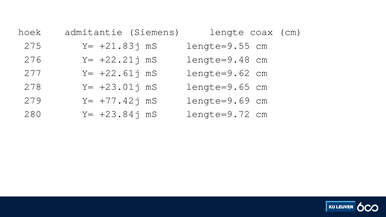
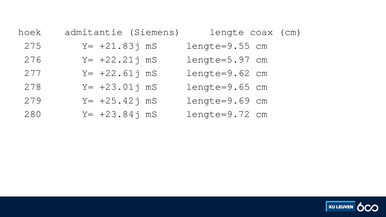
lengte=9.48: lengte=9.48 -> lengte=5.97 (218, 59)
+77.42j: +77.42j -> +25.42j (120, 100)
